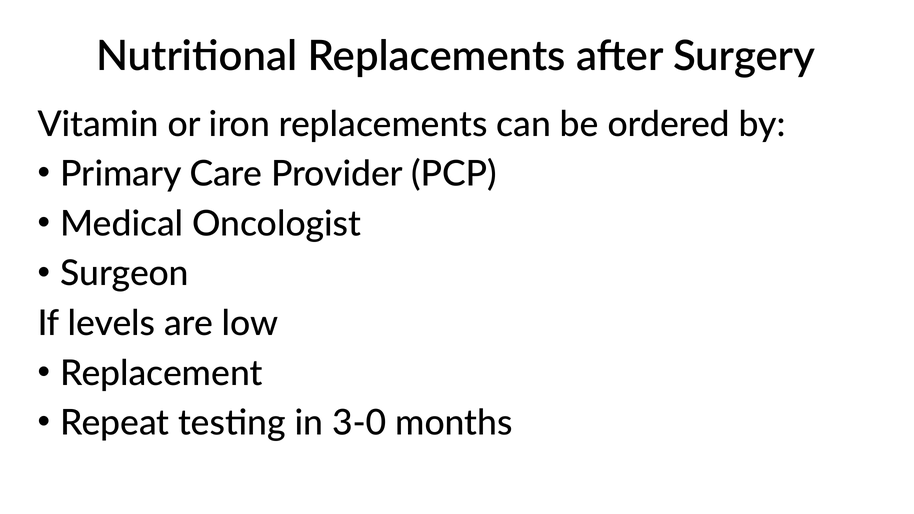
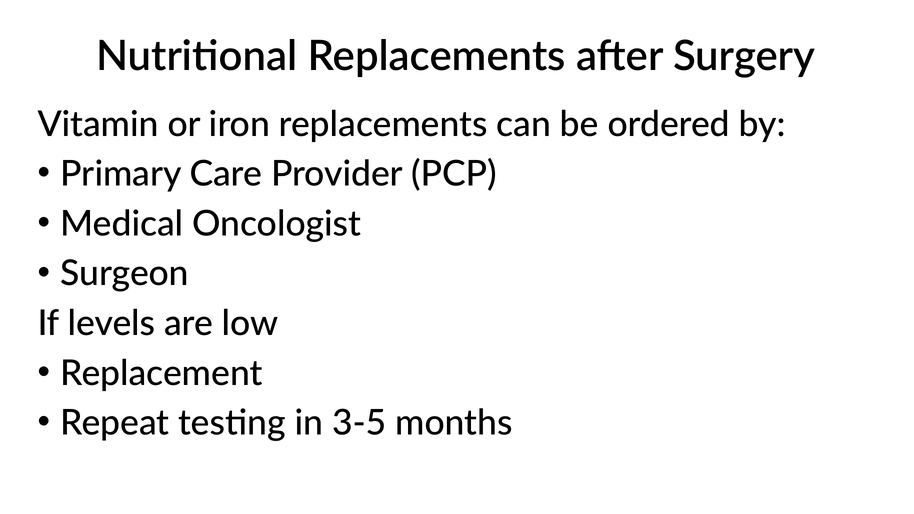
3-0: 3-0 -> 3-5 (359, 423)
